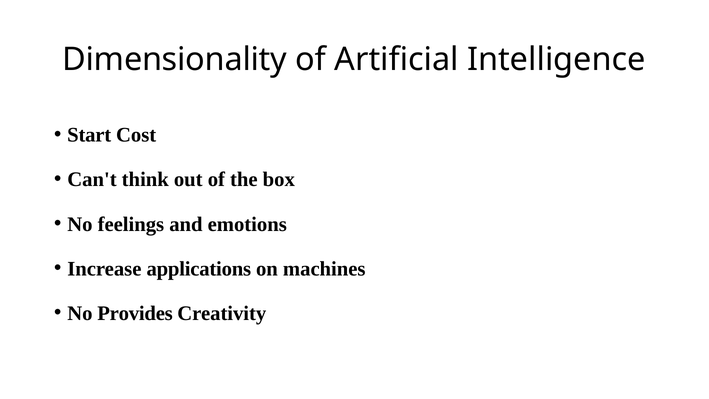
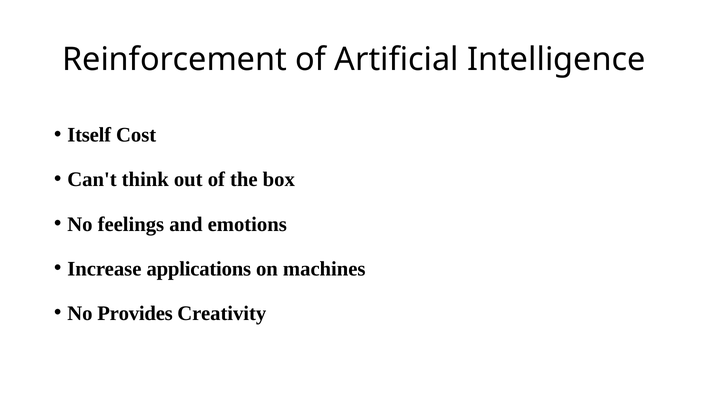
Dimensionality: Dimensionality -> Reinforcement (175, 60)
Start: Start -> Itself (89, 135)
